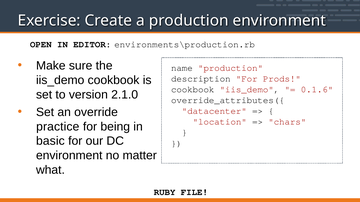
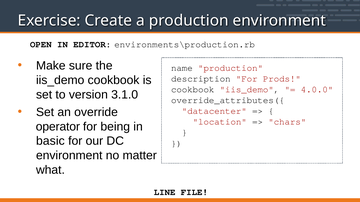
0.1.6: 0.1.6 -> 4.0.0 (317, 90)
2.1.0: 2.1.0 -> 3.1.0 (125, 95)
practice: practice -> operator (58, 127)
RUBY: RUBY -> LINE (165, 193)
